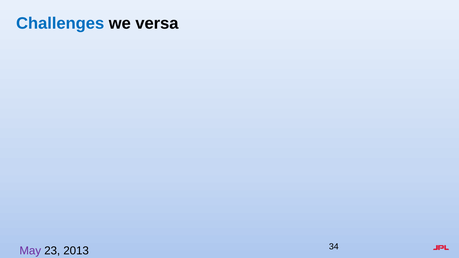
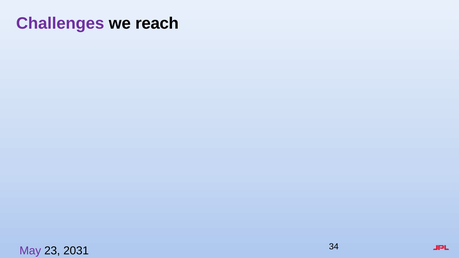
Challenges colour: blue -> purple (60, 23)
versa: versa -> reach (157, 23)
2013: 2013 -> 2031 (76, 251)
